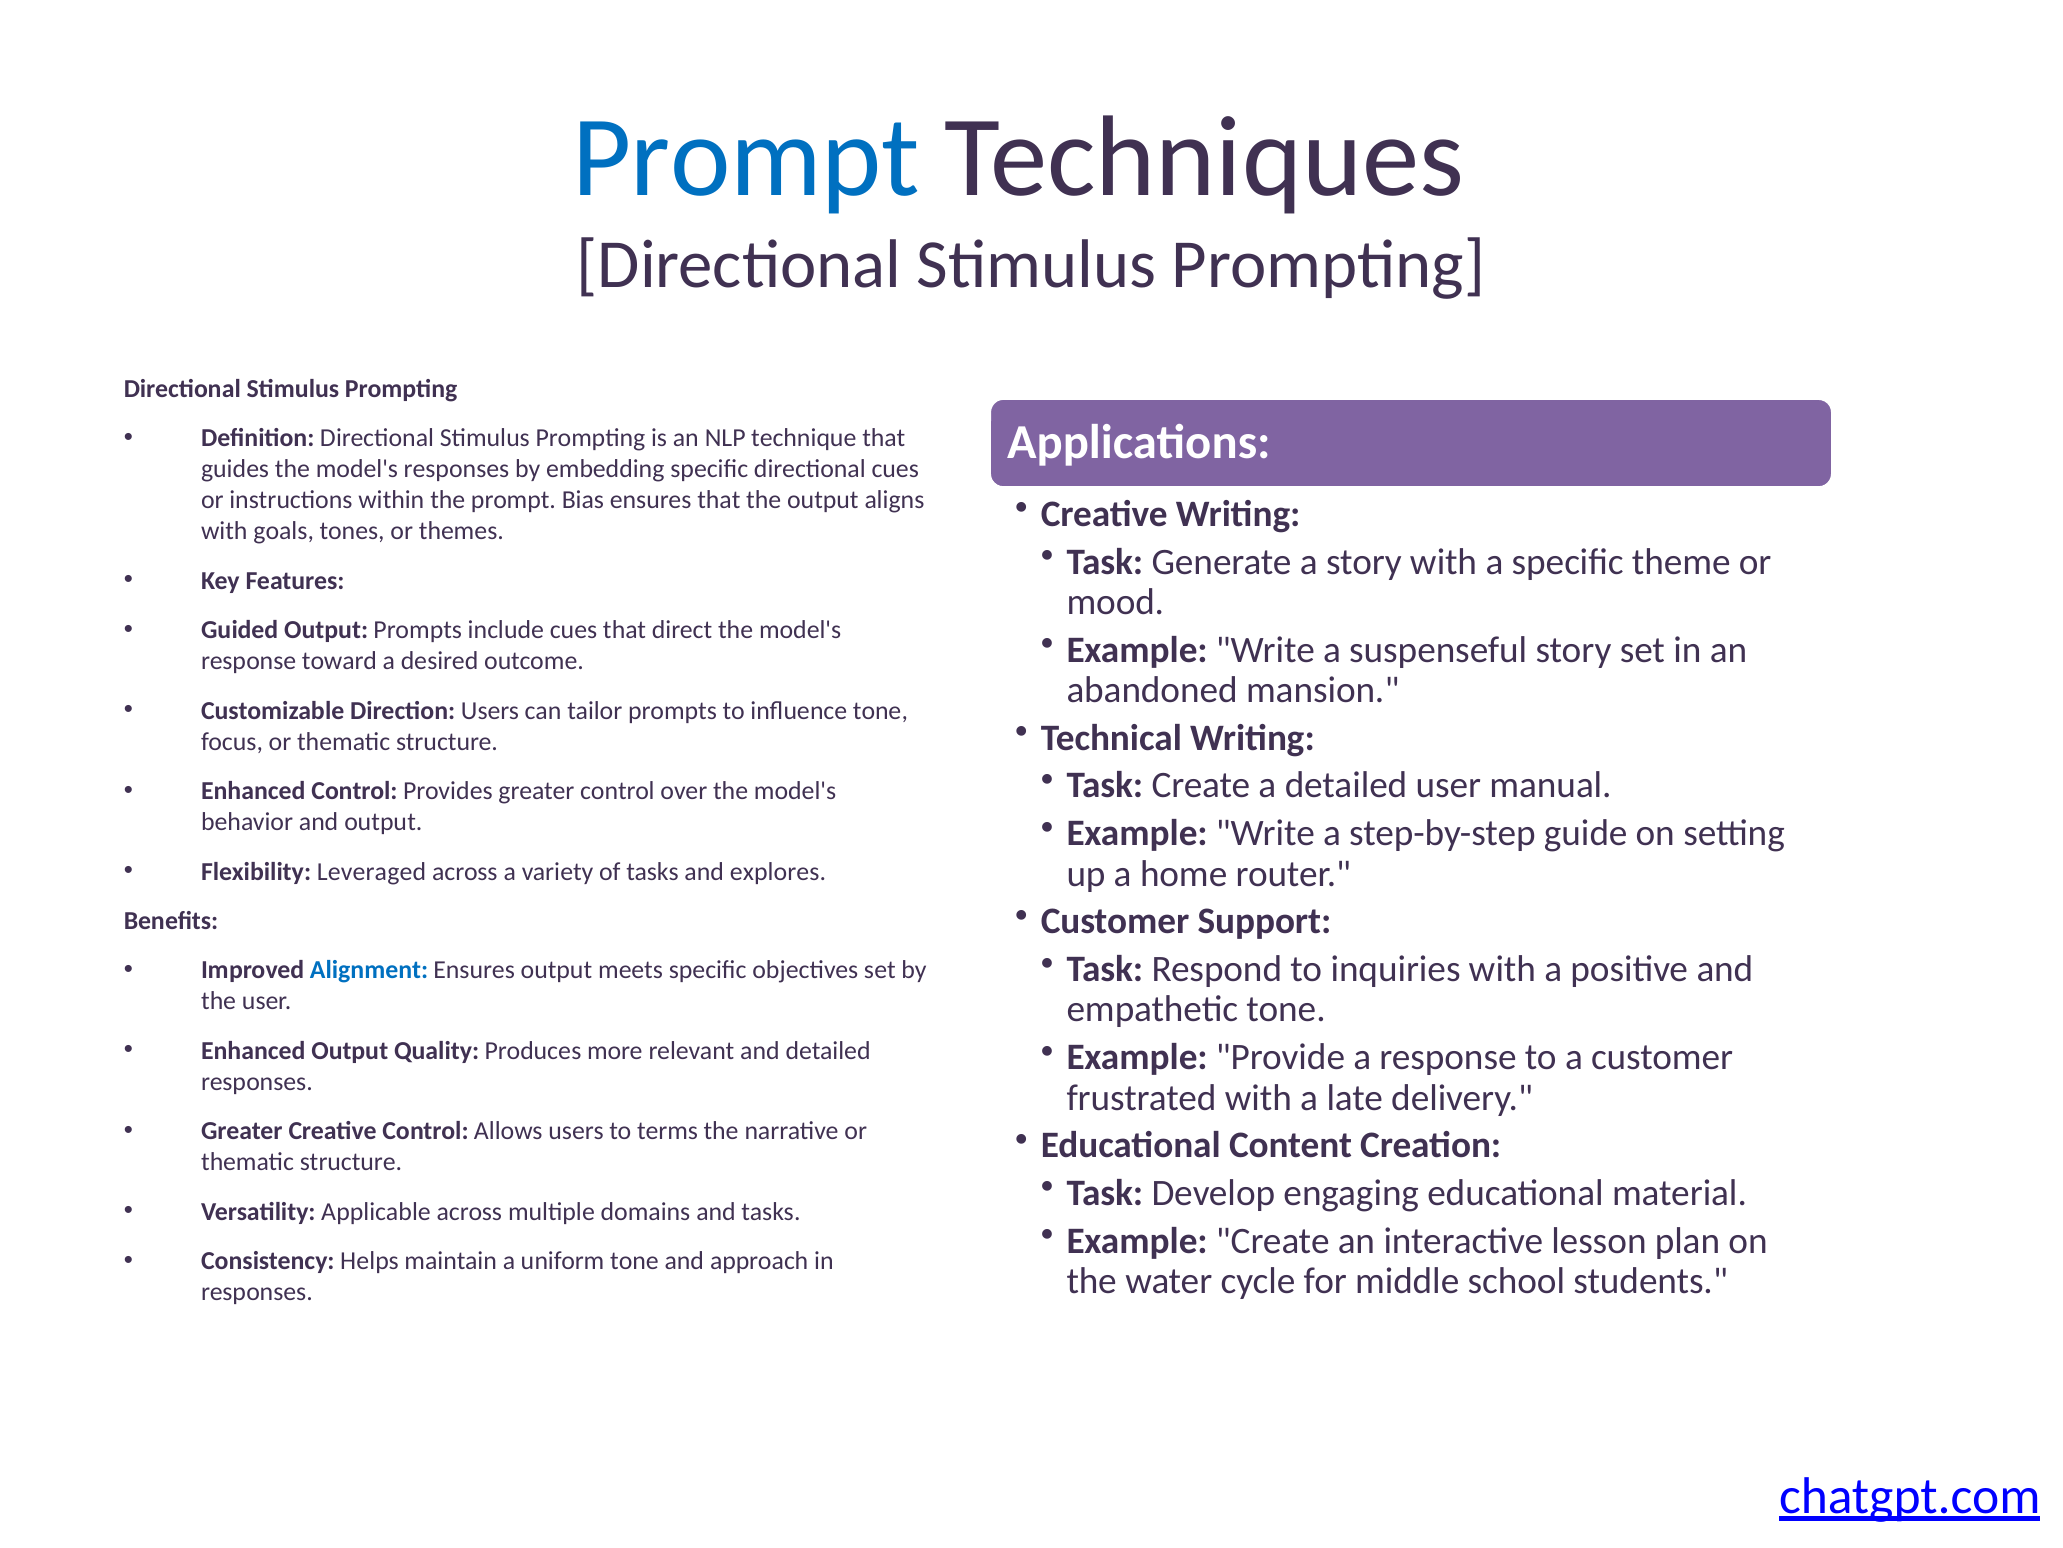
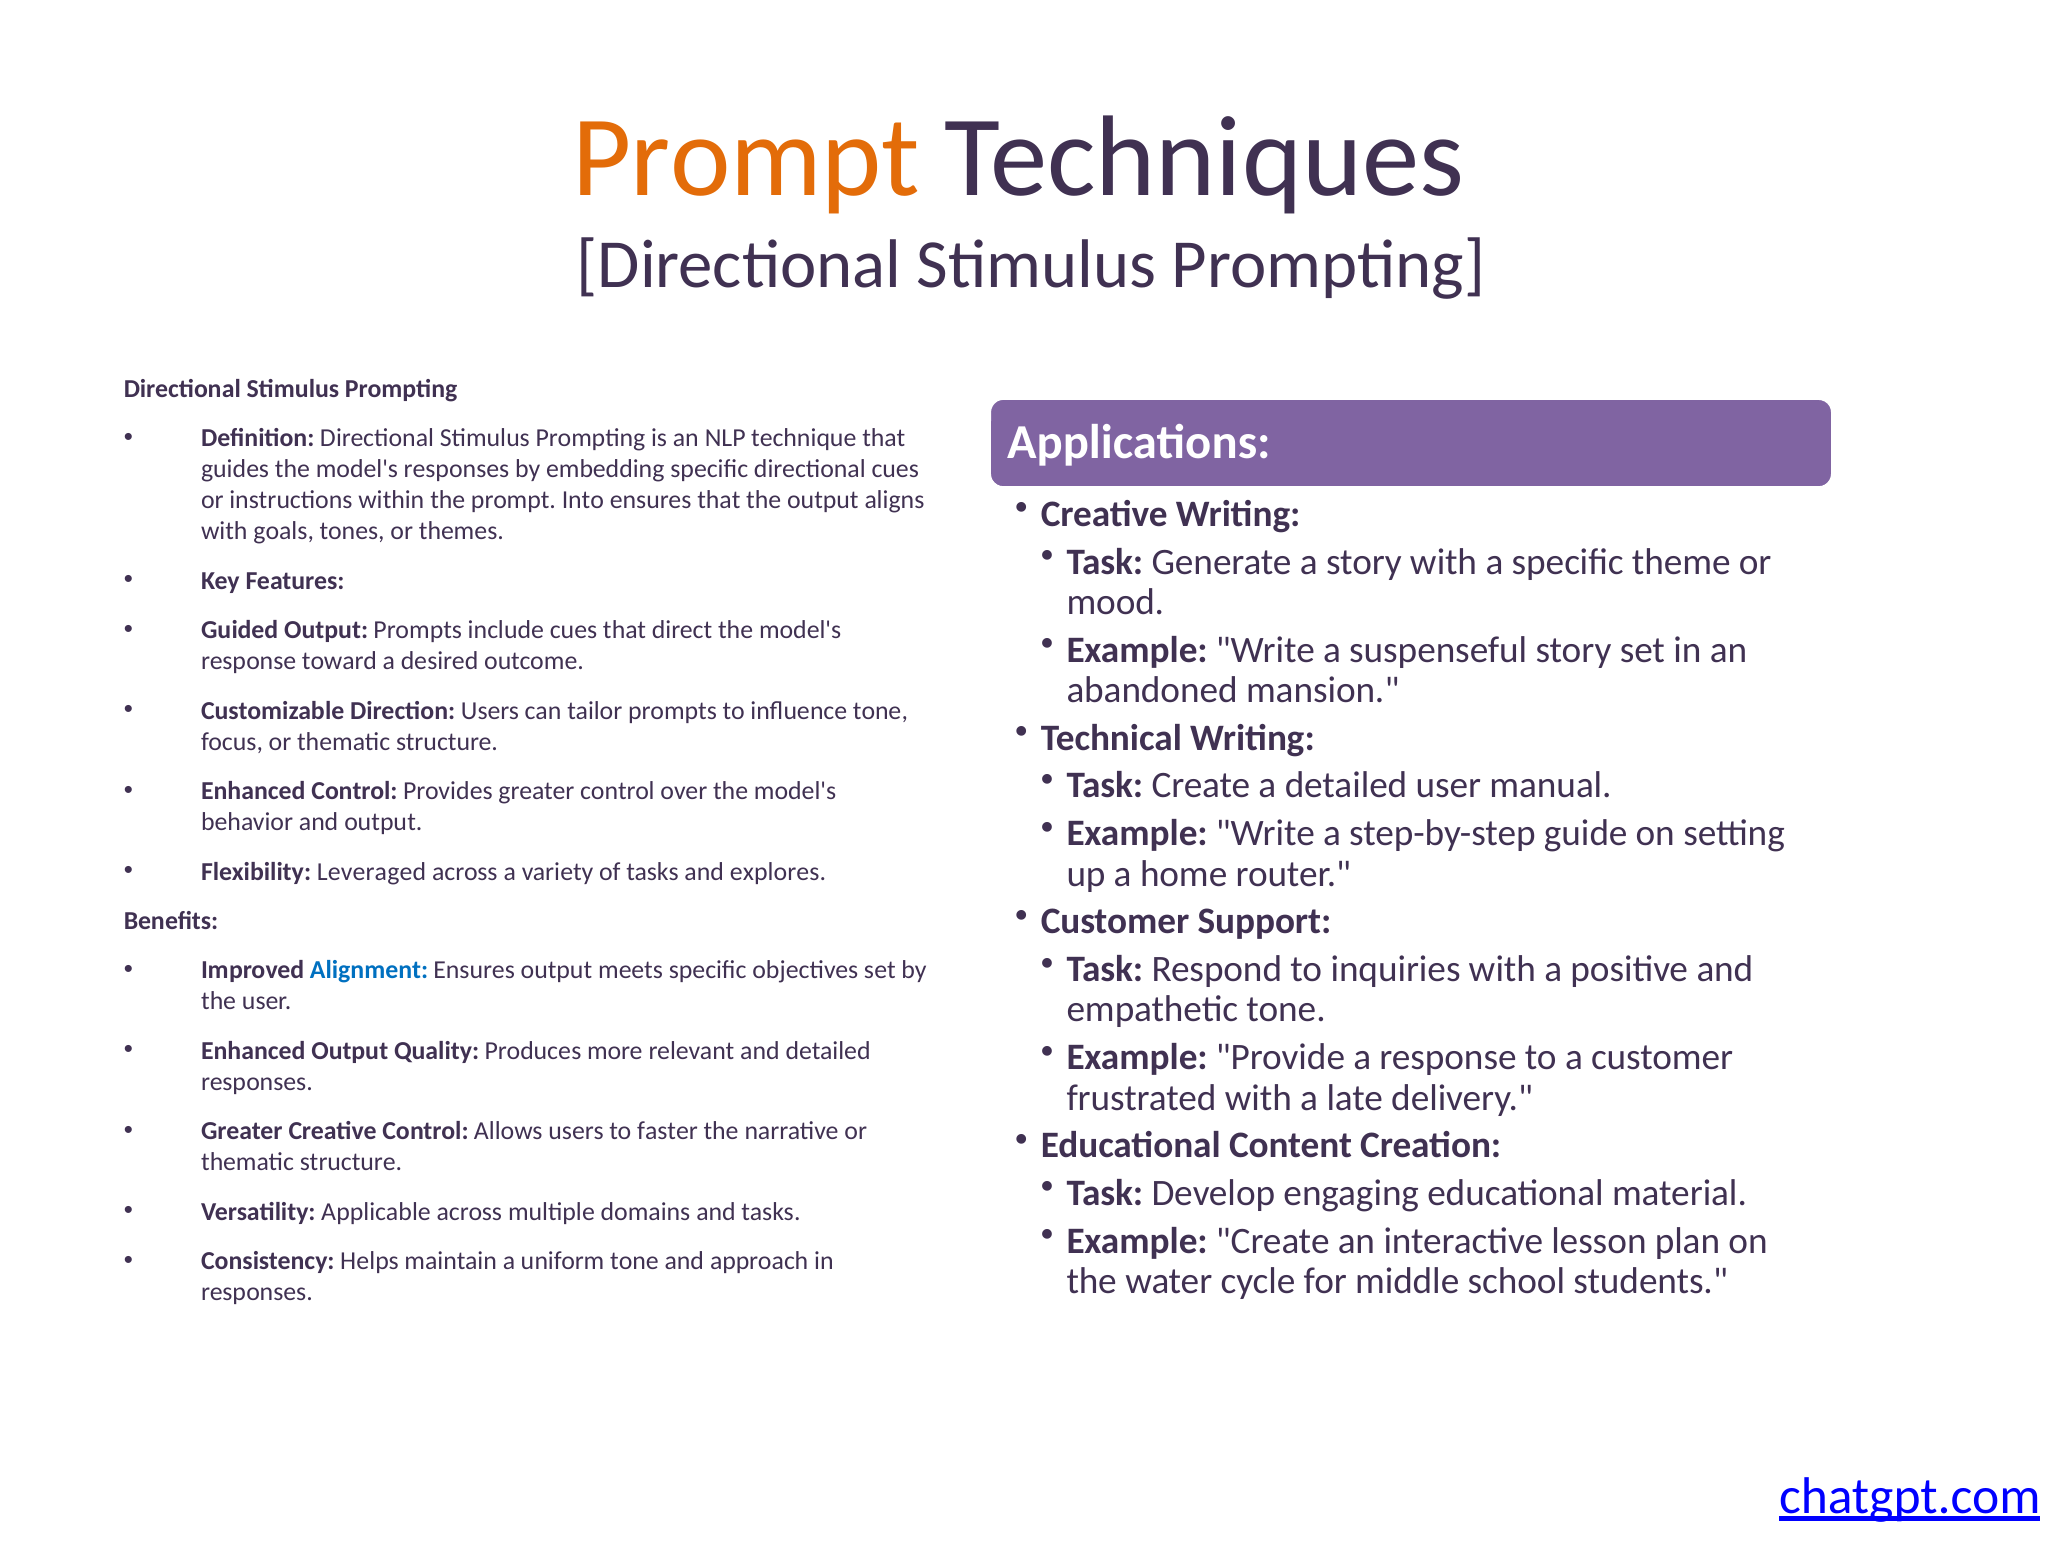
Prompt colour: blue -> orange (746, 158)
Bias: Bias -> Into (583, 500)
terms: terms -> faster (668, 1131)
